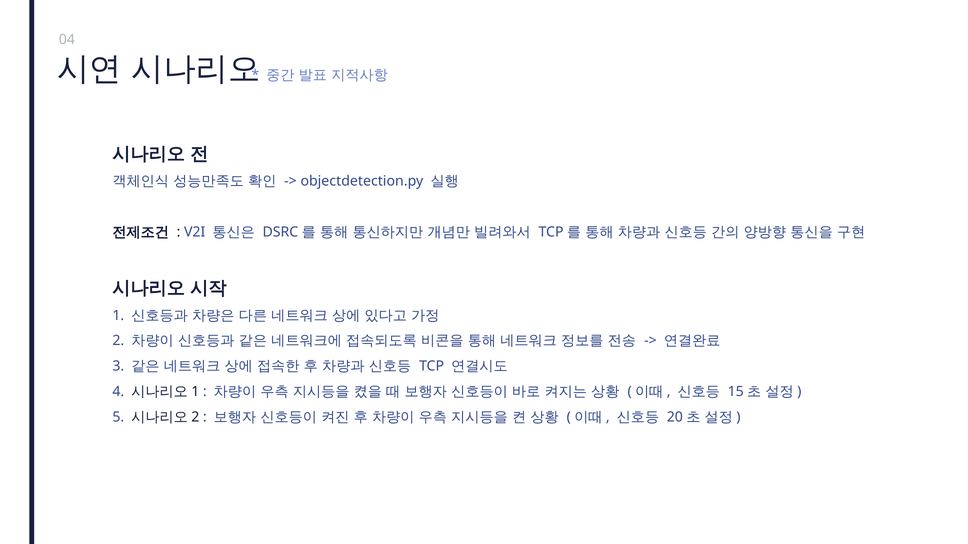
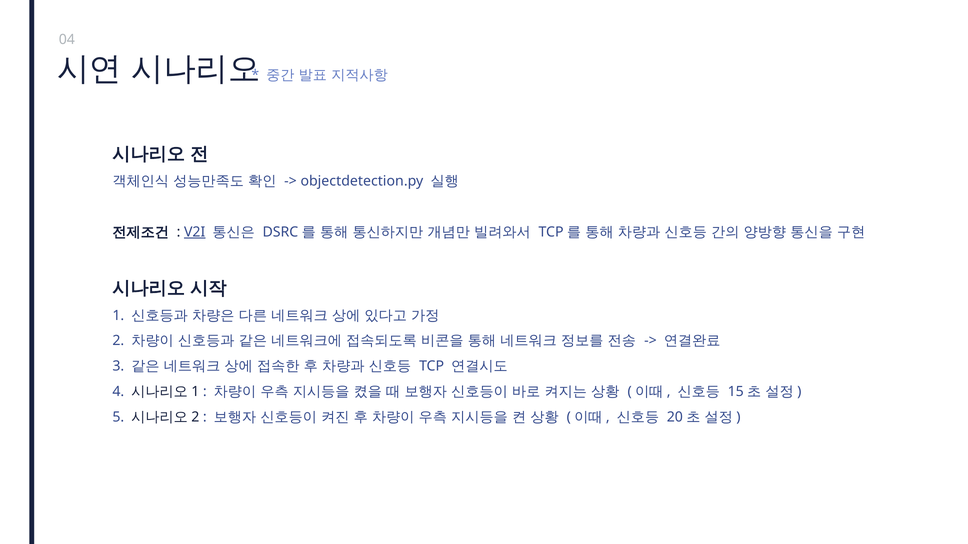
V2I underline: none -> present (195, 232)
